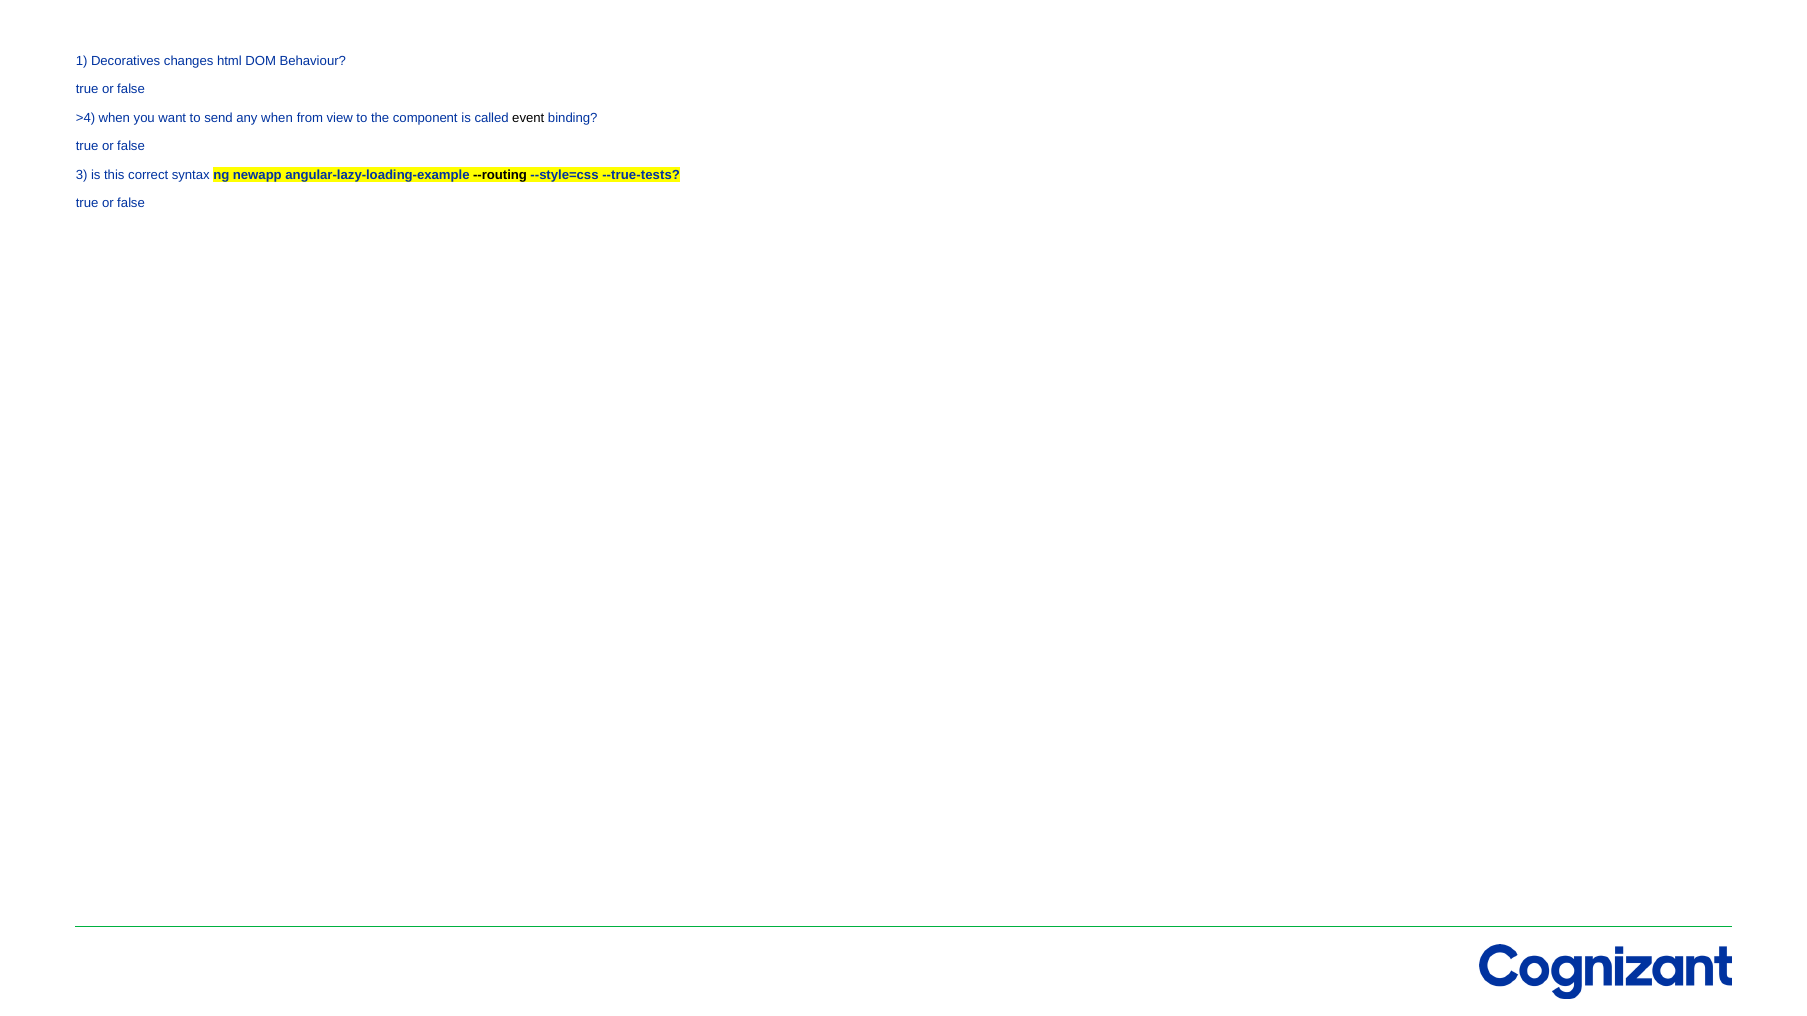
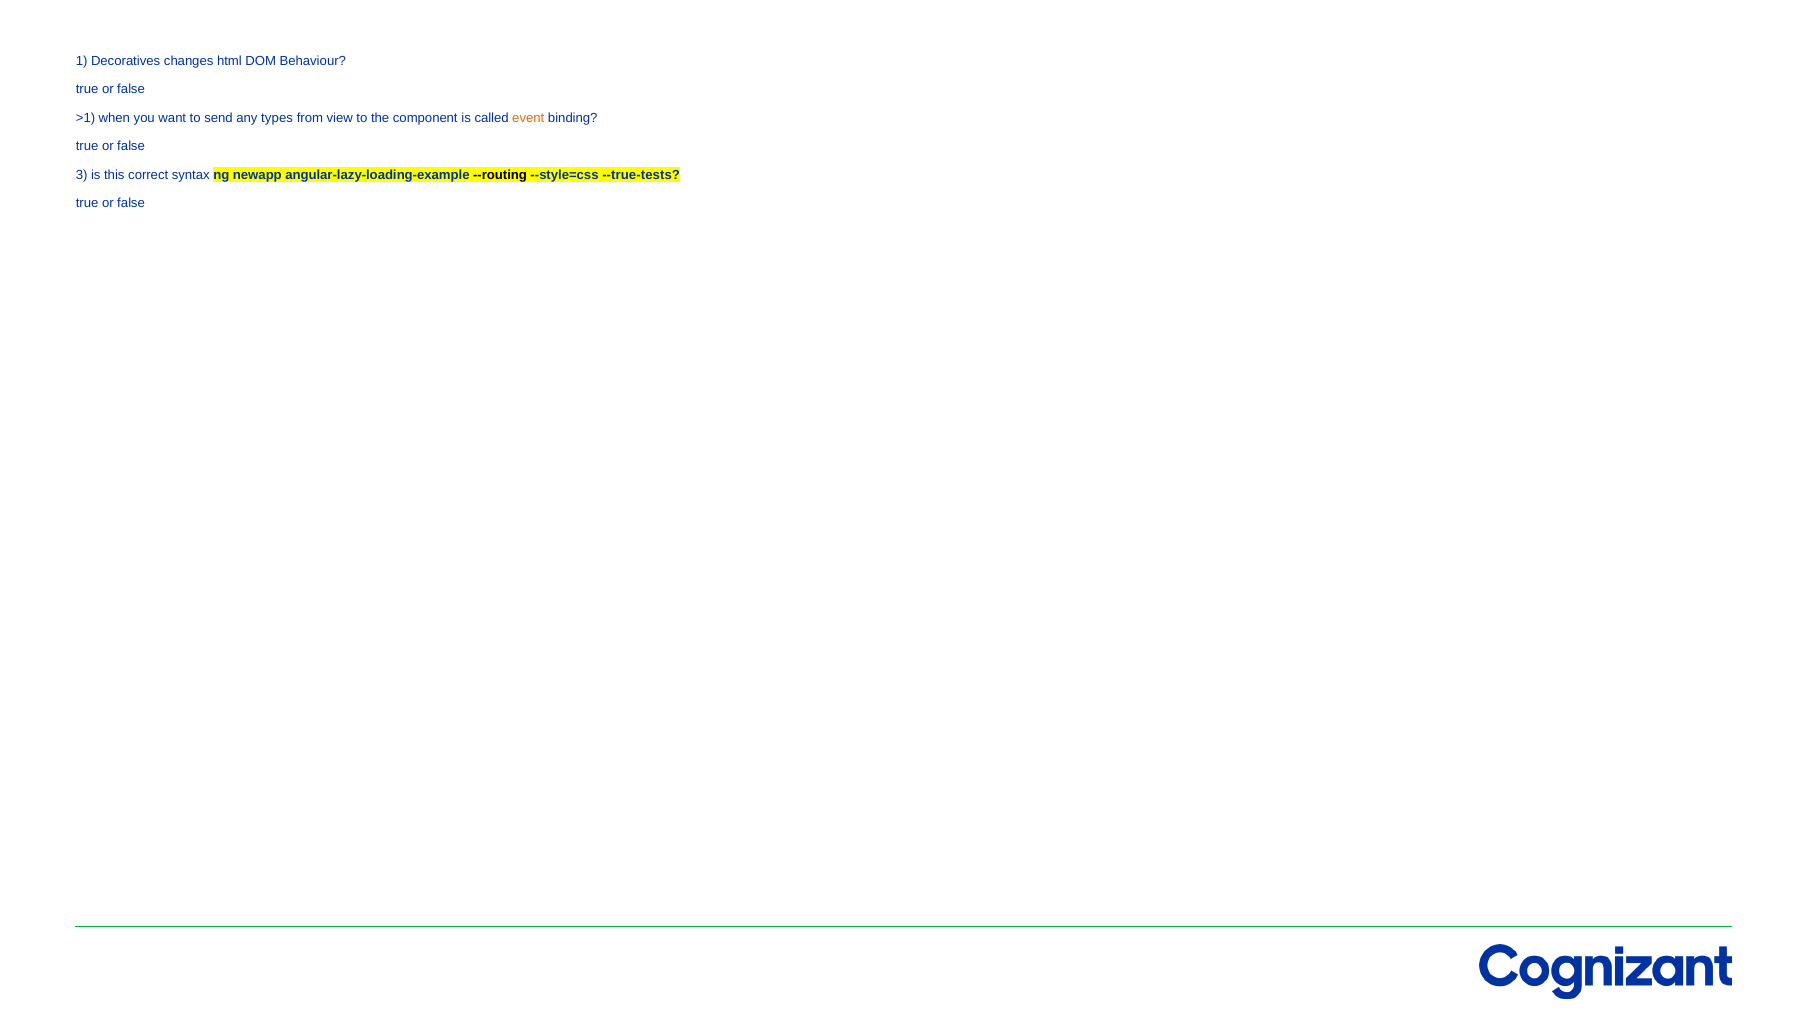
>4: >4 -> >1 (86, 118)
any when: when -> types (277, 118)
event colour: black -> orange (528, 118)
